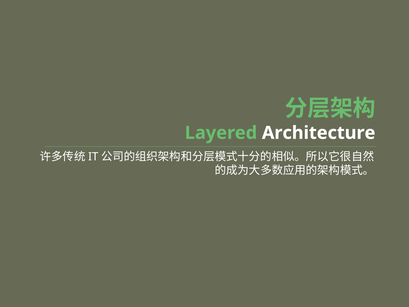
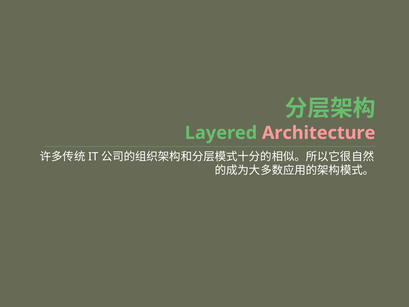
Architecture colour: white -> pink (319, 133)
